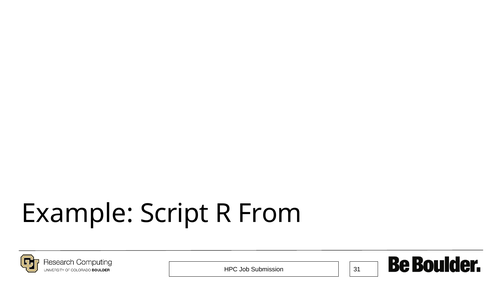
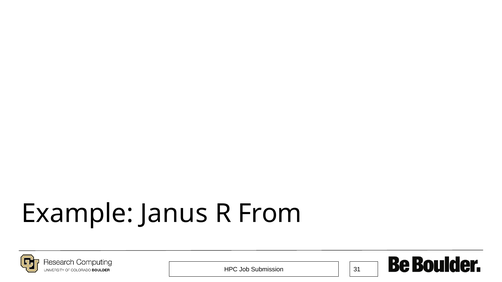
Script: Script -> Janus (174, 214)
